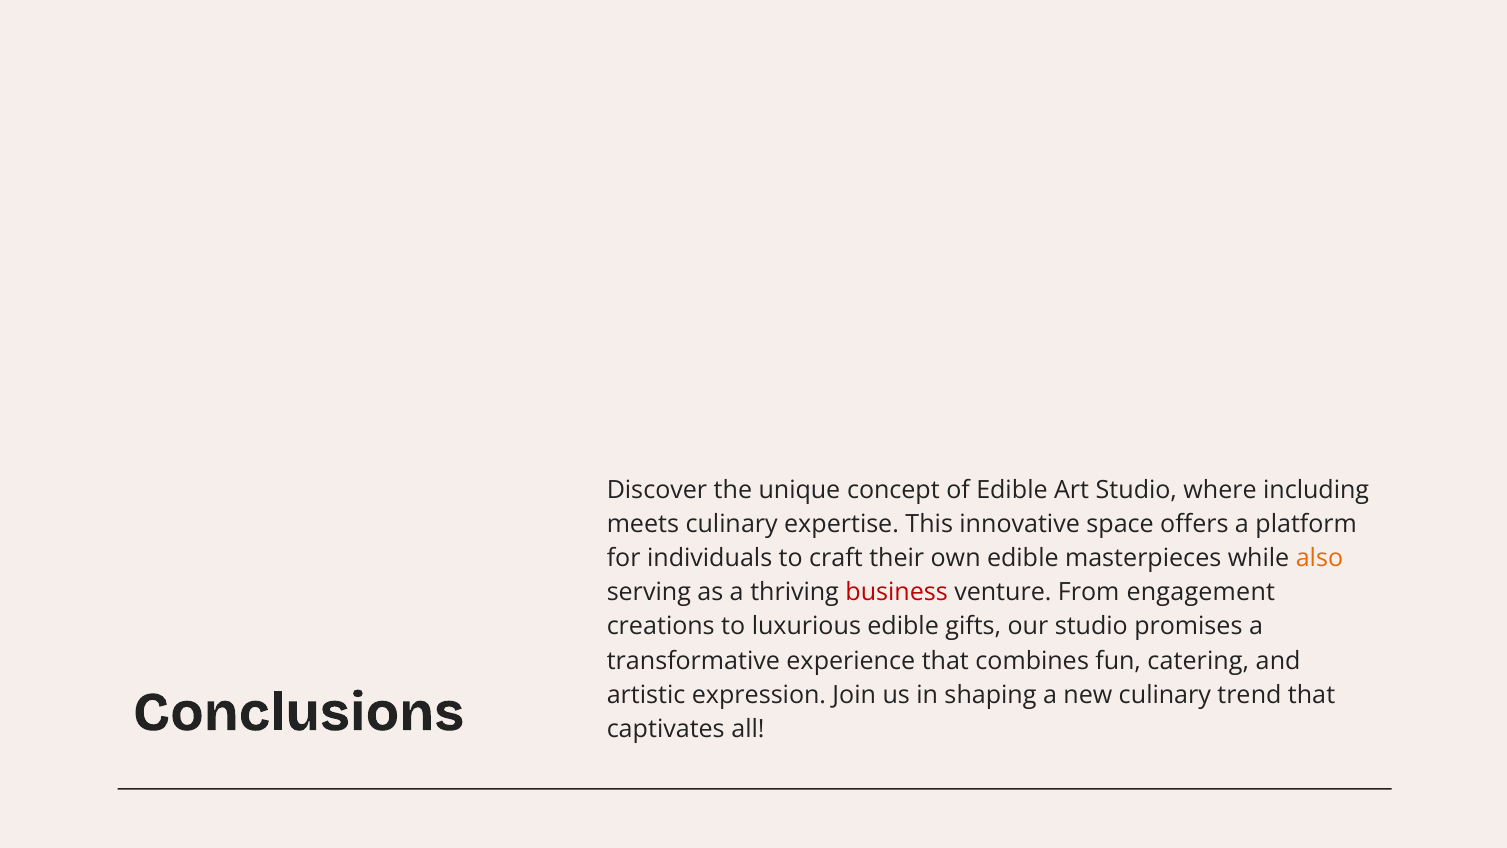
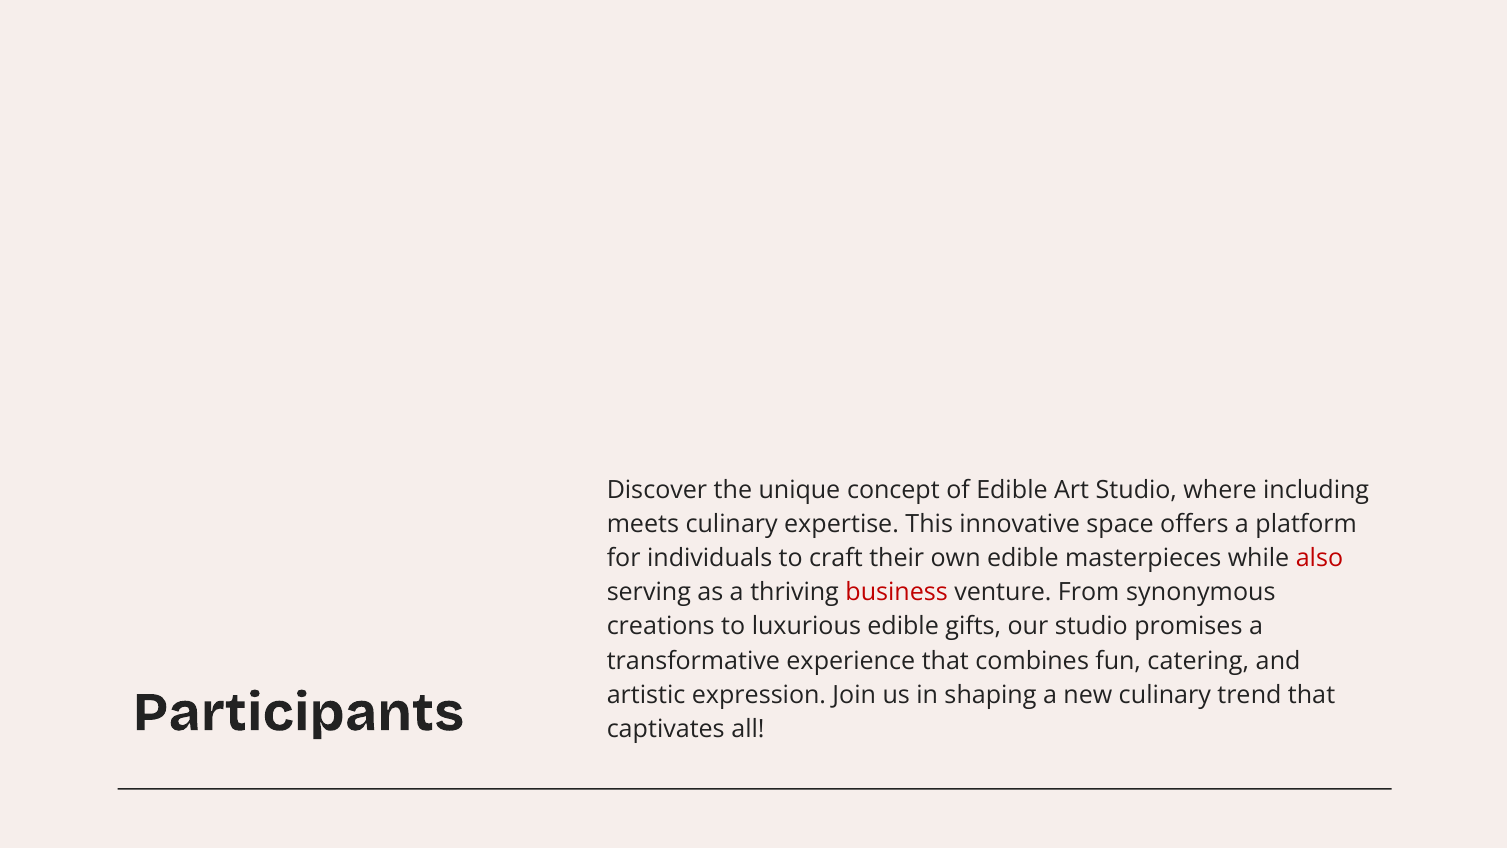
also colour: orange -> red (1319, 558)
engagement: engagement -> synonymous (1201, 592)
Conclusions: Conclusions -> Participants (298, 712)
